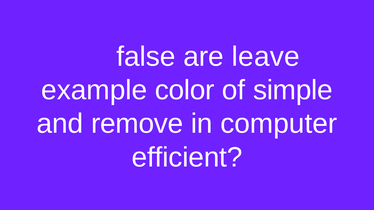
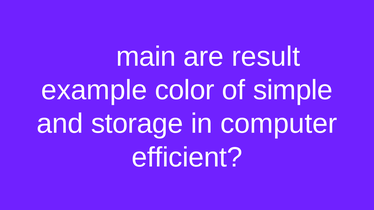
false: false -> main (146, 57)
leave: leave -> result (266, 57)
remove: remove -> storage (137, 124)
